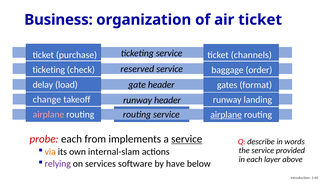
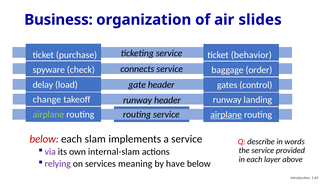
air ticket: ticket -> slides (260, 20)
channels: channels -> behavior (251, 55)
reserved: reserved -> connects (137, 69)
ticketing: ticketing -> spyware (49, 70)
format: format -> control (256, 85)
airplane colour: pink -> light green (48, 114)
probe: probe -> below (44, 139)
from: from -> slam (95, 139)
service underline: present -> none (187, 139)
via colour: orange -> purple (50, 152)
software: software -> meaning (135, 164)
